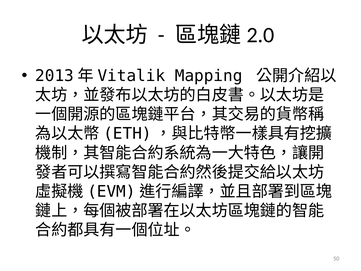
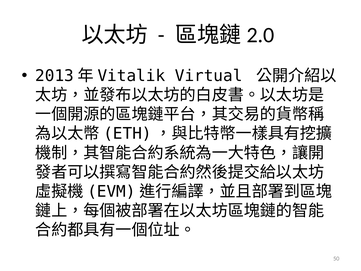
Mapping: Mapping -> Virtual (209, 76)
